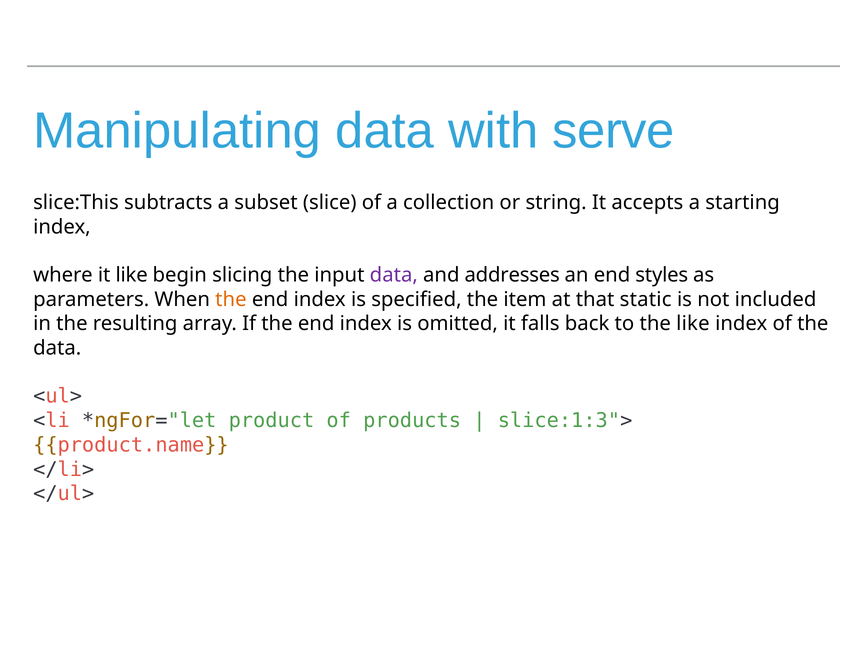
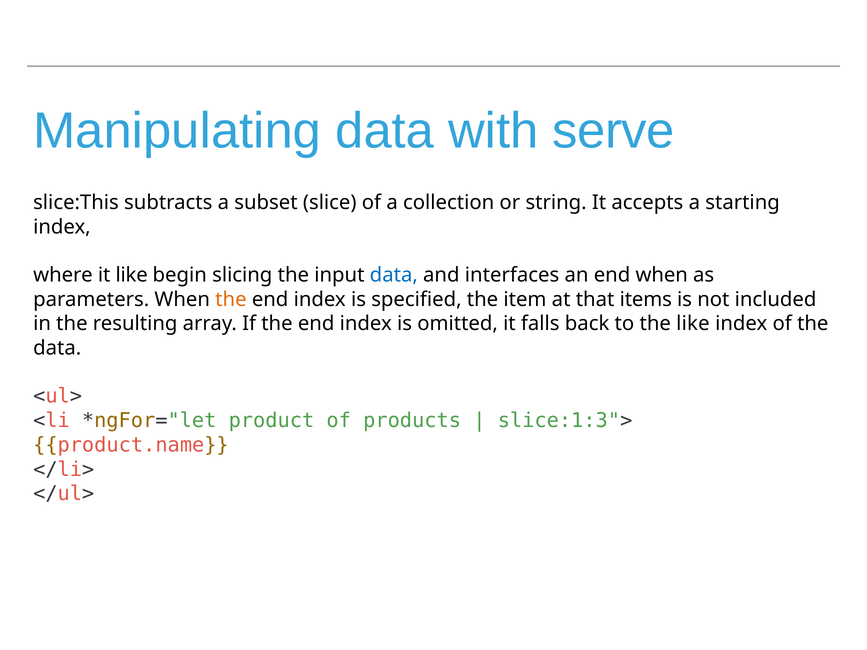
data colour: purple -> blue (394, 275)
addresses: addresses -> interfaces (512, 275)
end styles: styles -> when (662, 275)
static: static -> items (646, 299)
